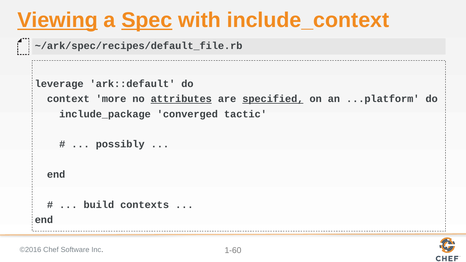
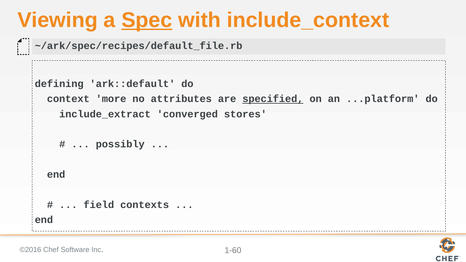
Viewing underline: present -> none (58, 20)
leverage: leverage -> defining (59, 84)
attributes underline: present -> none (181, 99)
include_package: include_package -> include_extract (105, 114)
tactic: tactic -> stores (245, 114)
build: build -> field (99, 205)
